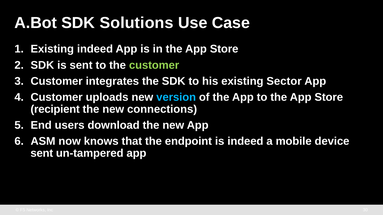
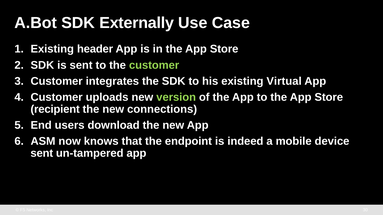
Solutions: Solutions -> Externally (137, 23)
Existing indeed: indeed -> header (95, 49)
Sector: Sector -> Virtual (284, 81)
version colour: light blue -> light green (176, 97)
